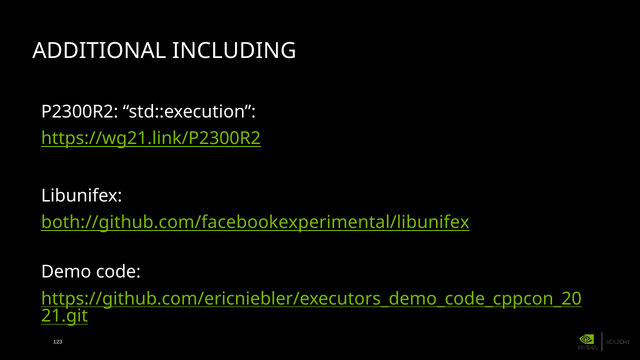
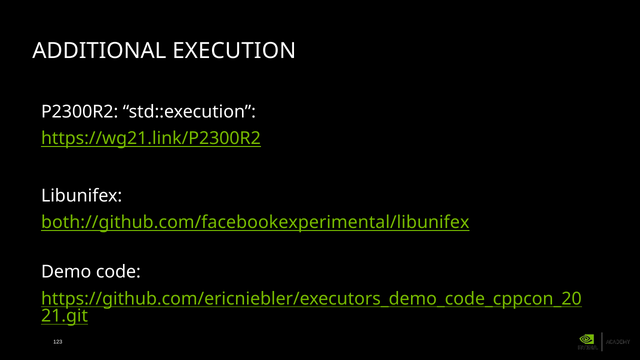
INCLUDING: INCLUDING -> EXECUTION (234, 51)
